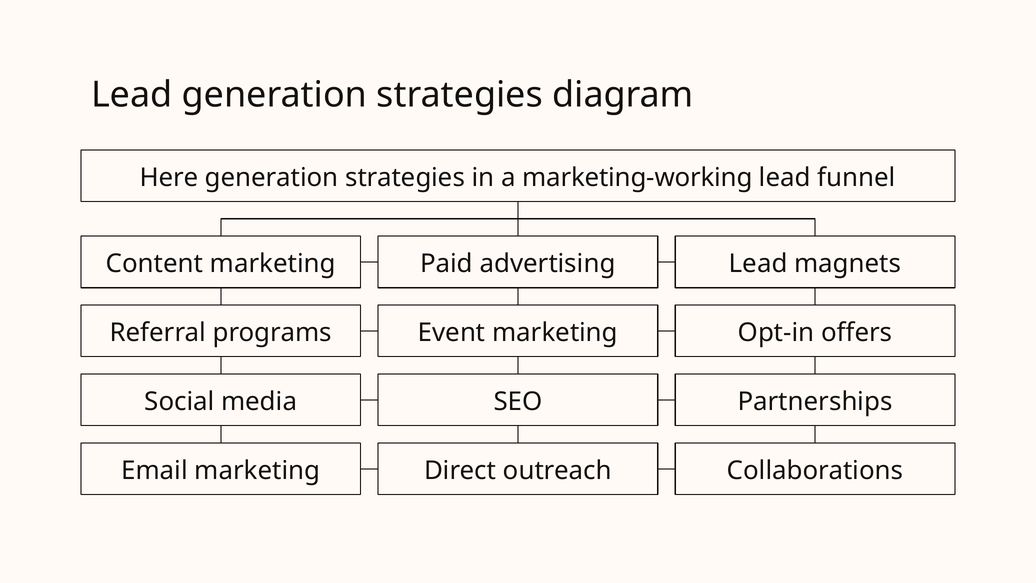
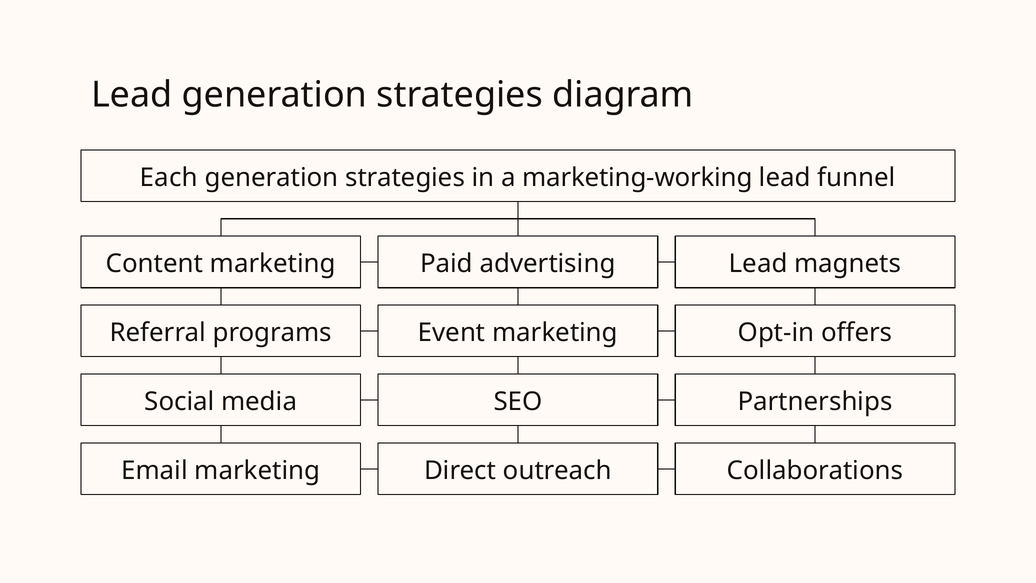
Here: Here -> Each (169, 177)
